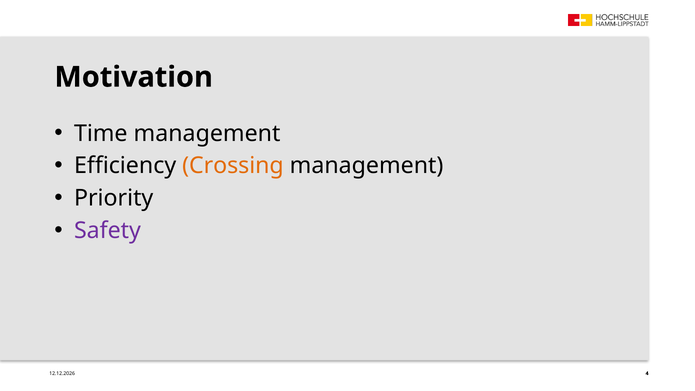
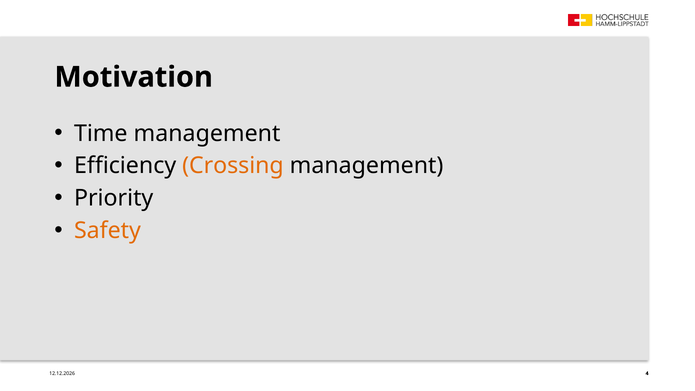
Safety colour: purple -> orange (107, 231)
